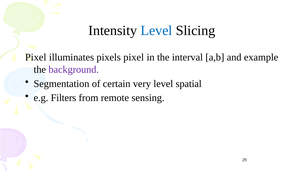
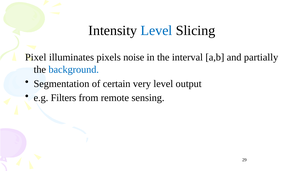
pixels pixel: pixel -> noise (134, 57)
example: example -> partially (261, 57)
background colour: purple -> blue (74, 69)
spatial: spatial -> output (189, 84)
